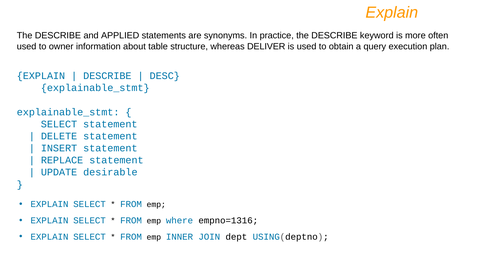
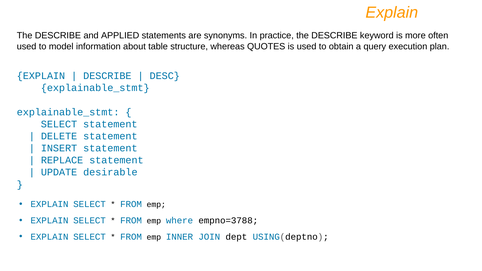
owner: owner -> model (61, 46)
DELIVER: DELIVER -> QUOTES (266, 46)
empno=1316: empno=1316 -> empno=3788 (228, 221)
